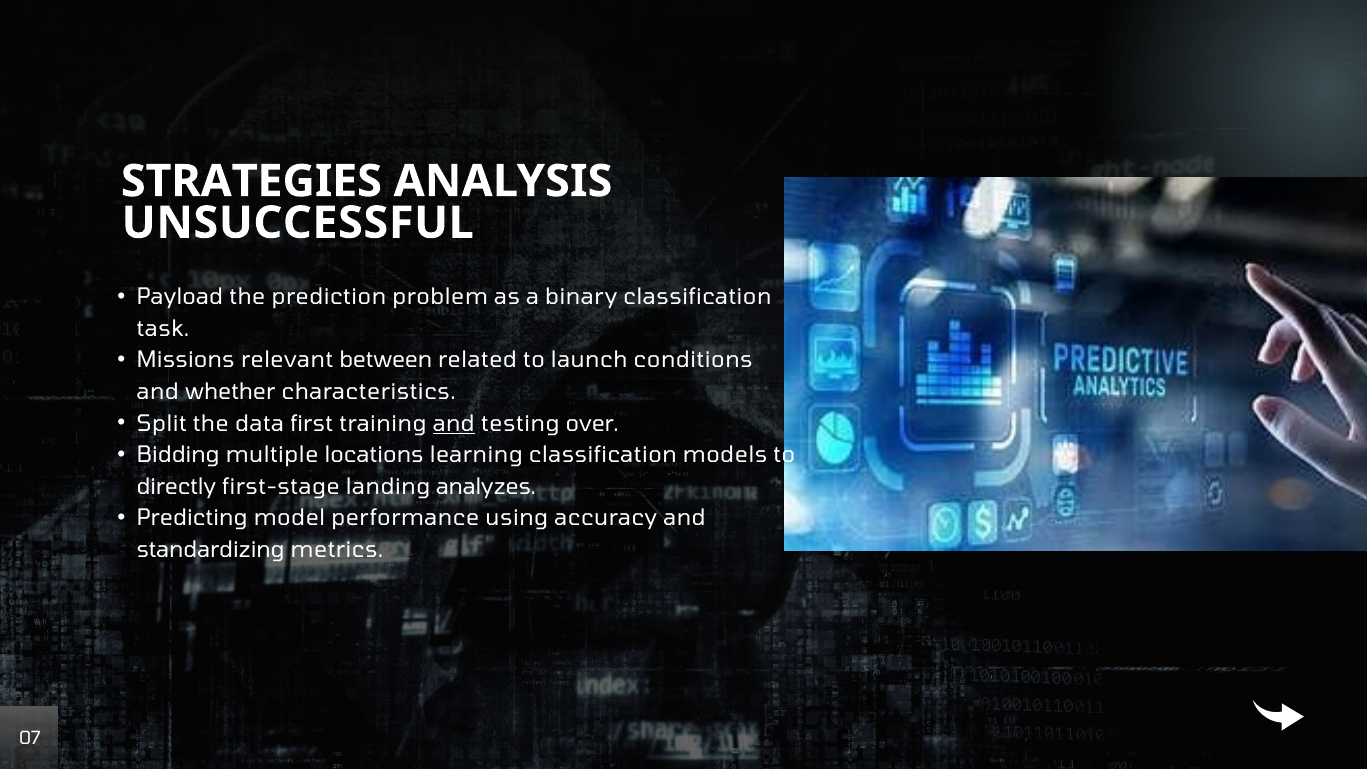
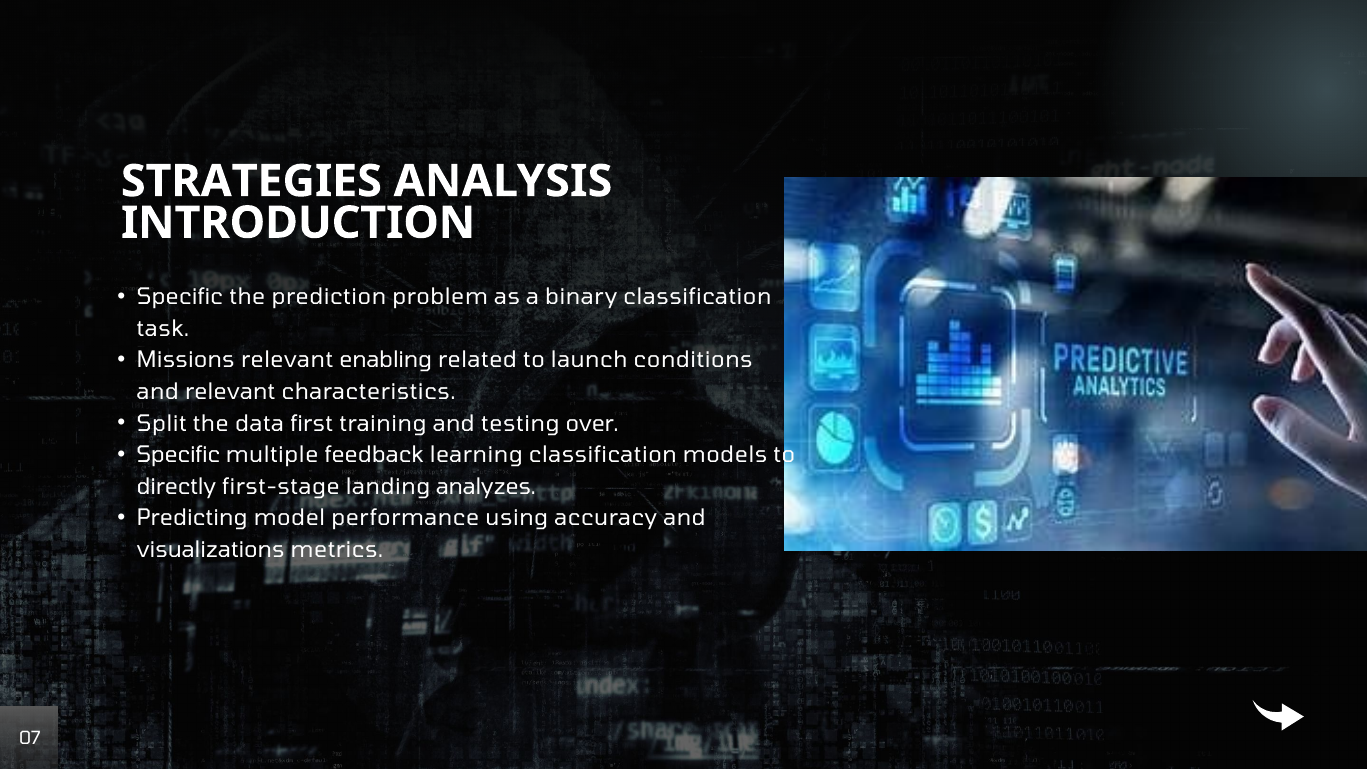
UNSUCCESSFUL: UNSUCCESSFUL -> INTRODUCTION (298, 223)
Payload: Payload -> Specific (180, 297)
between: between -> enabling (386, 360)
and whether: whether -> relevant (230, 392)
and underline: present -> none (454, 424)
Bidding: Bidding -> Specific (178, 455)
locations: locations -> feedback (374, 455)
standardizing: standardizing -> visualizations (211, 550)
